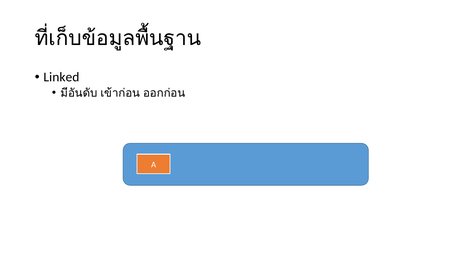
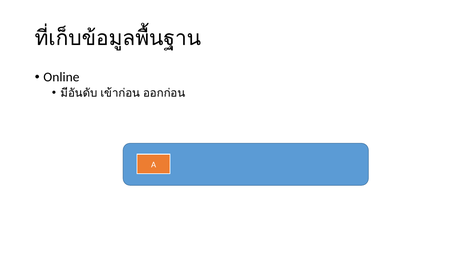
Linked: Linked -> Online (61, 77)
